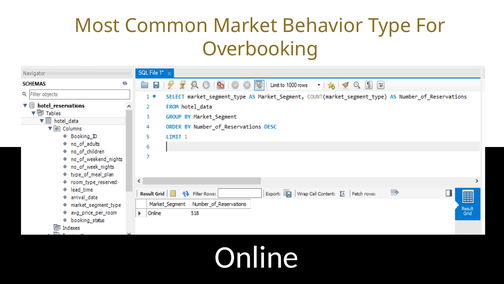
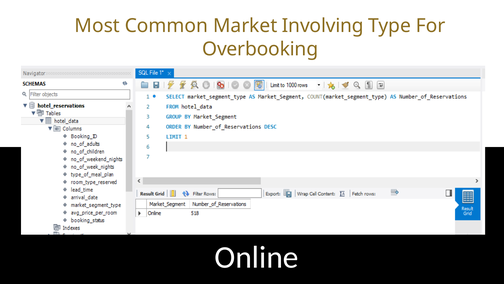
Behavior: Behavior -> Involving (323, 26)
